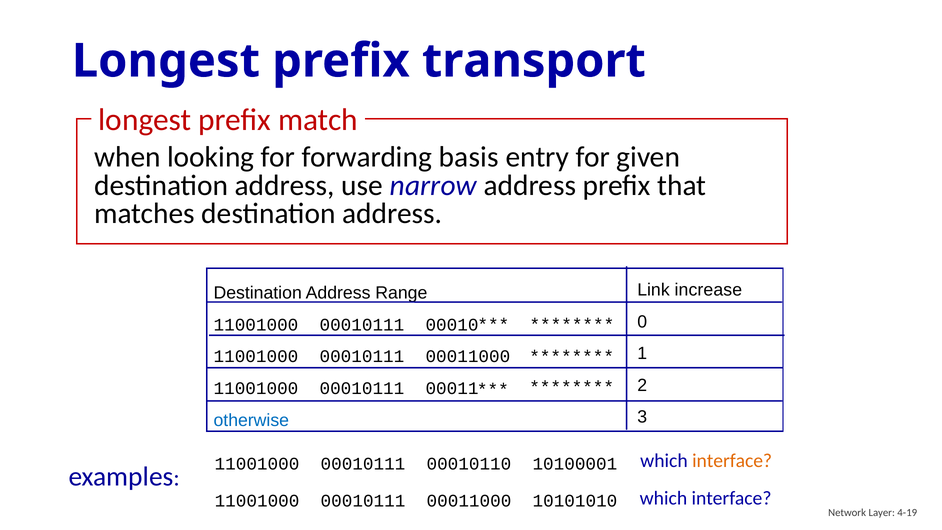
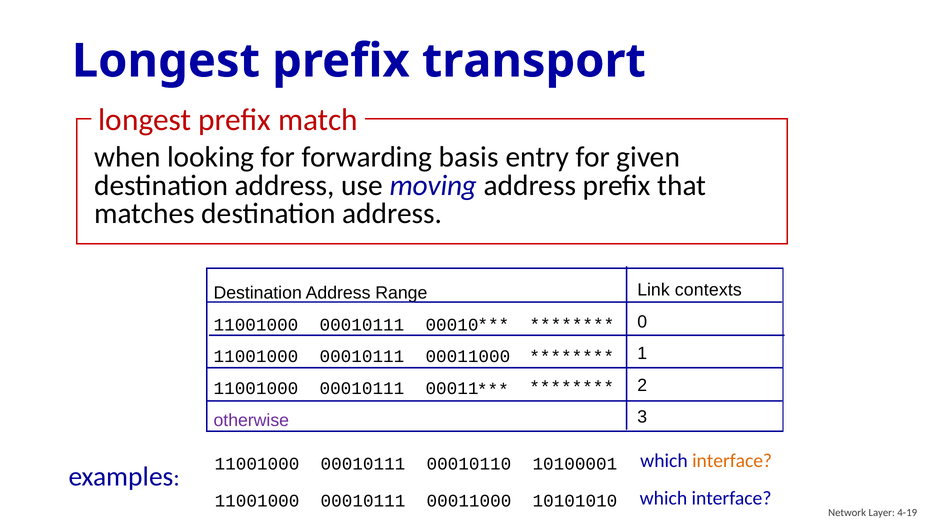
narrow: narrow -> moving (433, 185)
increase: increase -> contexts (708, 290)
otherwise colour: blue -> purple (251, 420)
